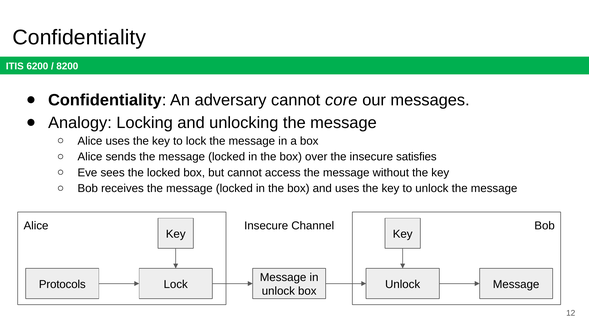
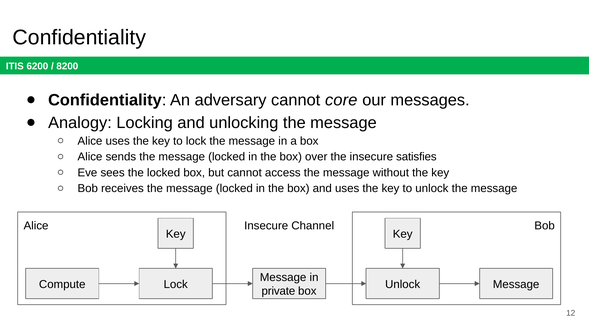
Protocols: Protocols -> Compute (62, 285)
unlock: unlock -> private (278, 292)
